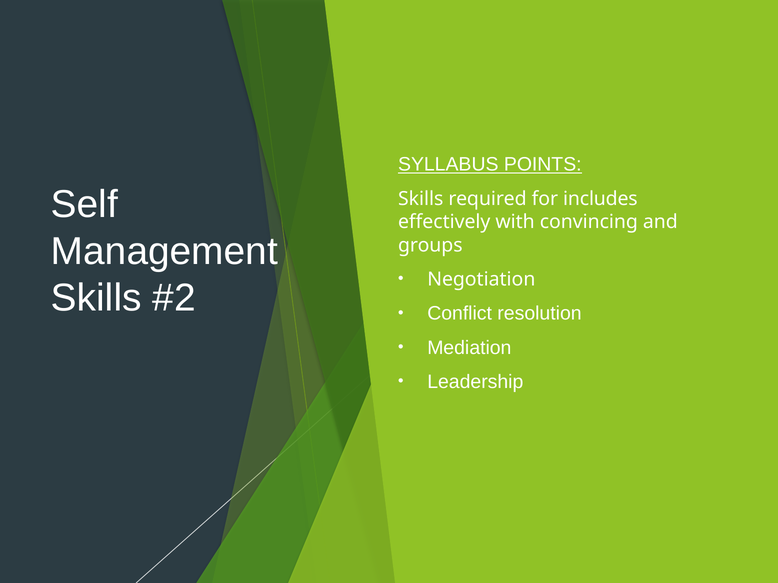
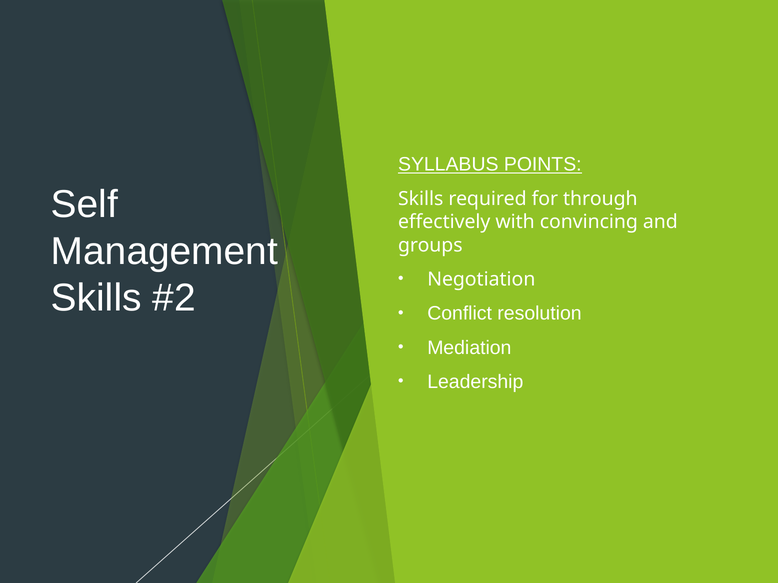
includes: includes -> through (600, 199)
